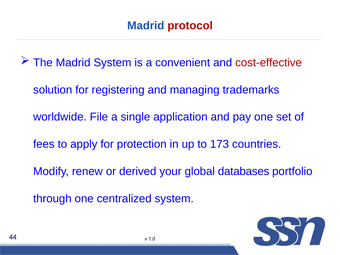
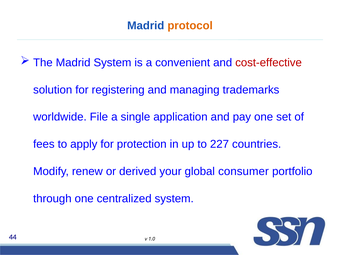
protocol colour: red -> orange (190, 26)
173: 173 -> 227 (220, 144)
databases: databases -> consumer (243, 171)
